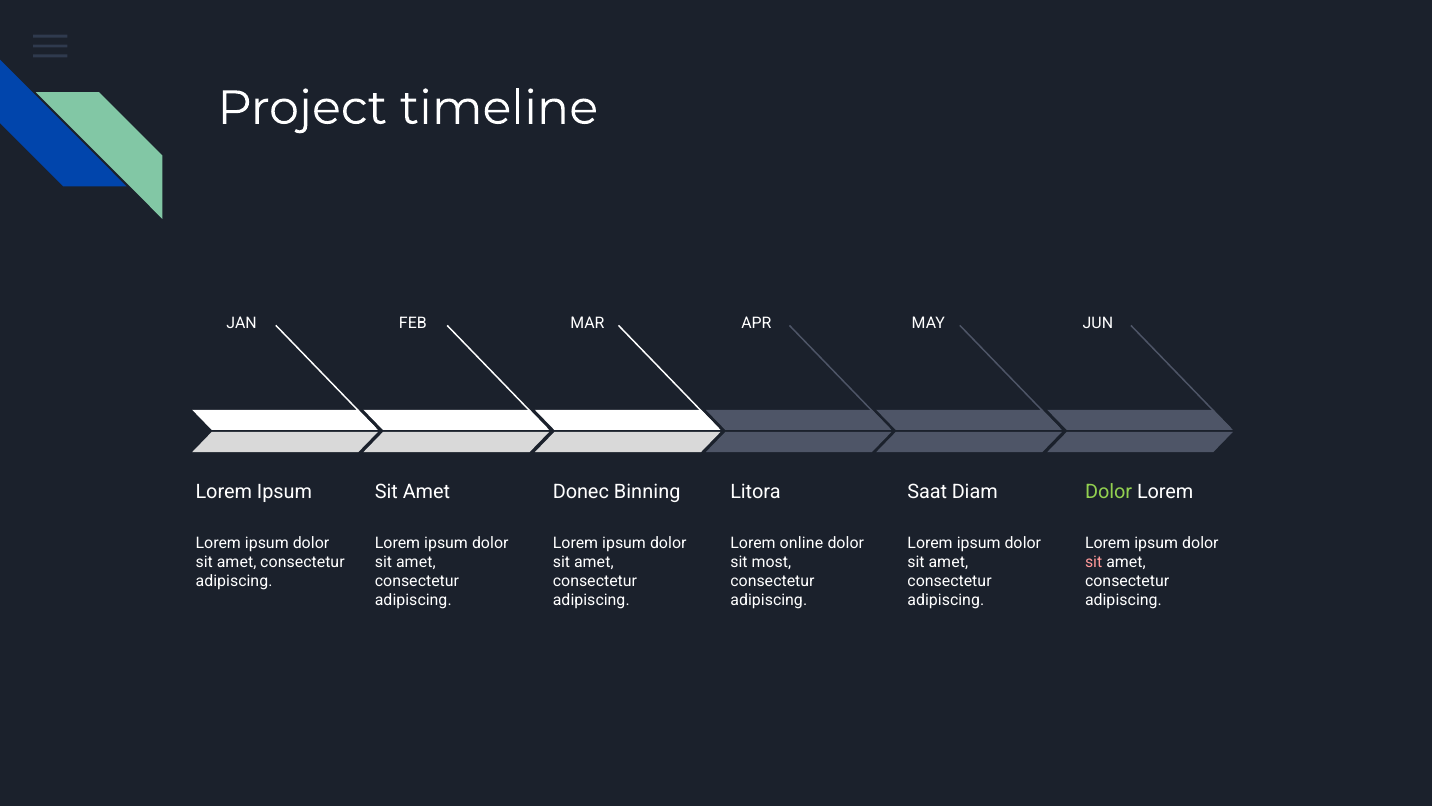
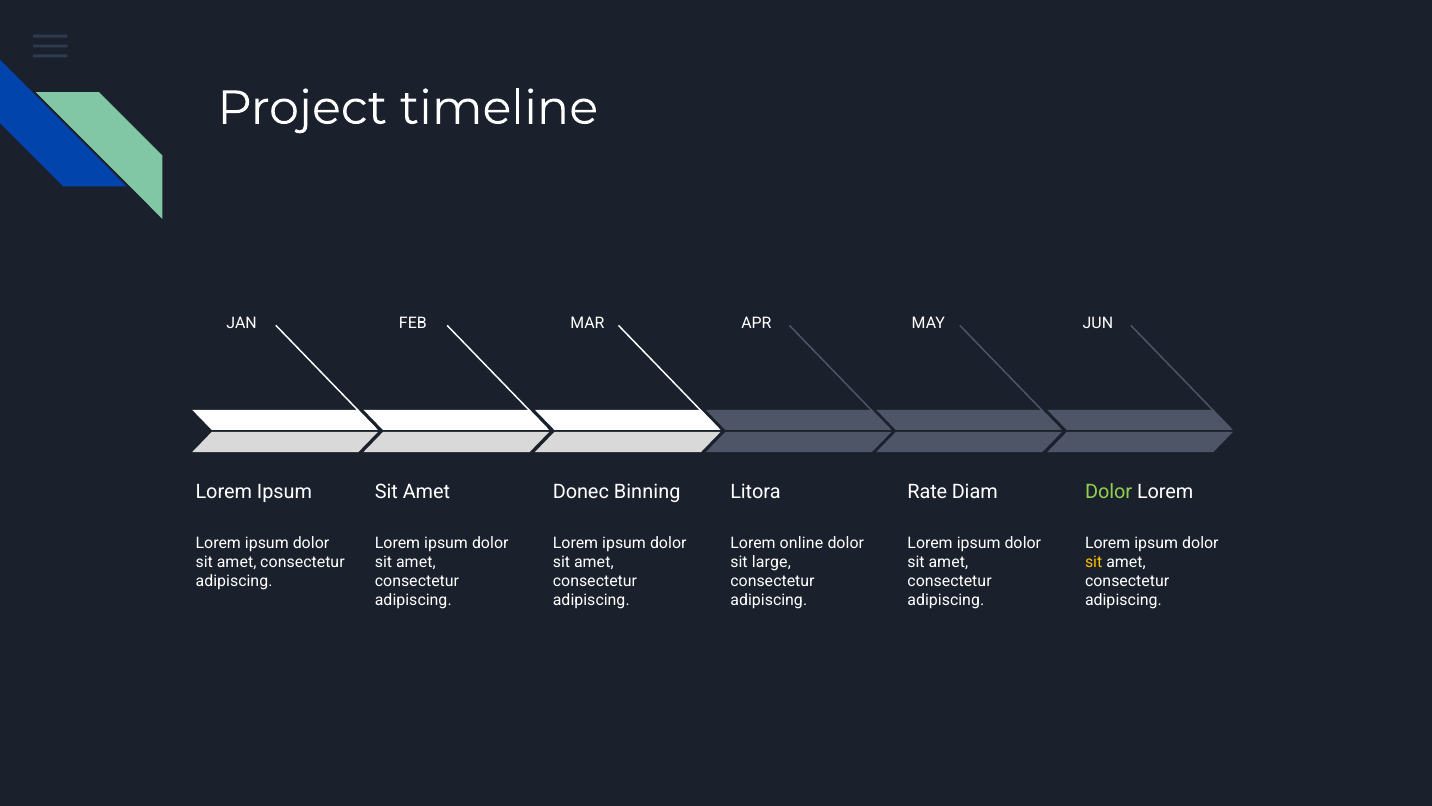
Saat: Saat -> Rate (927, 492)
most: most -> large (771, 562)
sit colour: pink -> yellow (1094, 562)
